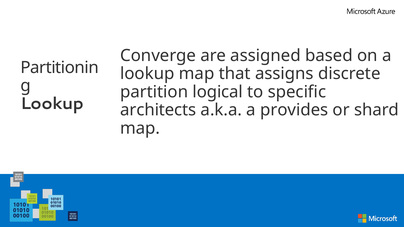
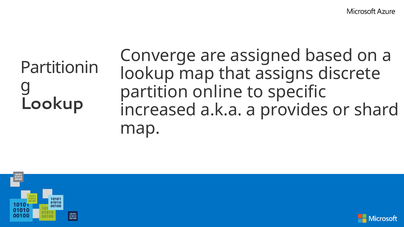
logical: logical -> online (218, 92)
architects: architects -> increased (158, 110)
